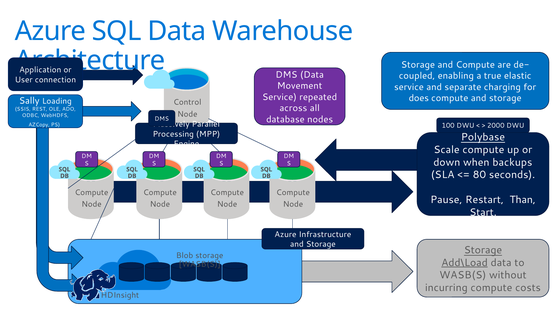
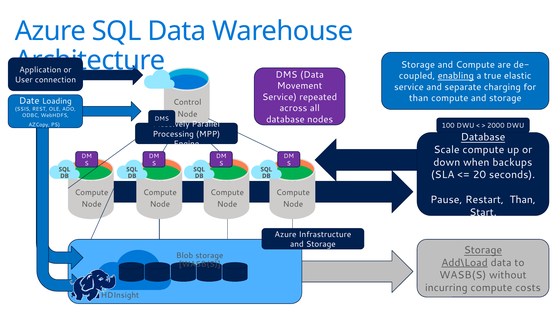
enabling underline: none -> present (456, 76)
does: does -> than (419, 98)
Sally: Sally -> Date (29, 101)
Polybase: Polybase -> Database (483, 137)
80: 80 -> 20 (479, 175)
